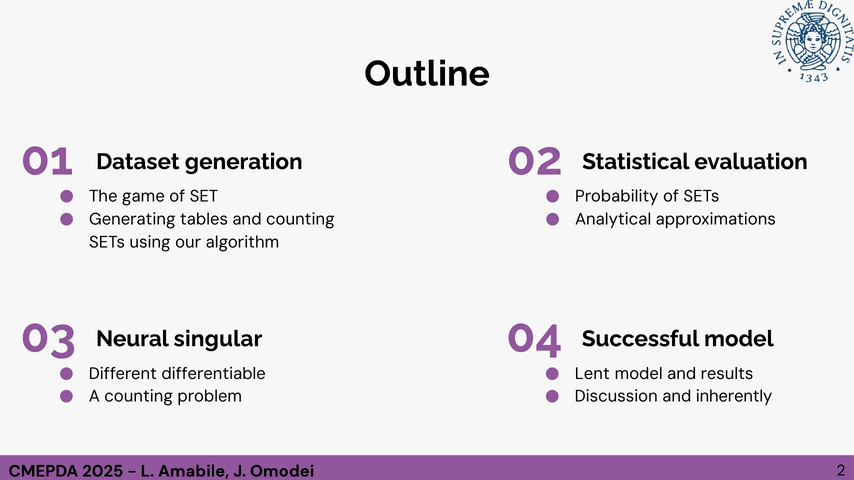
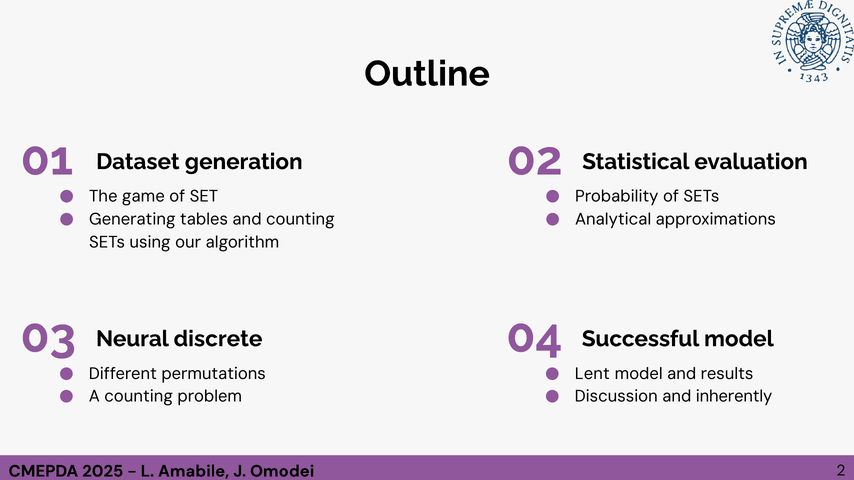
singular: singular -> discrete (218, 339)
differentiable: differentiable -> permutations (214, 374)
